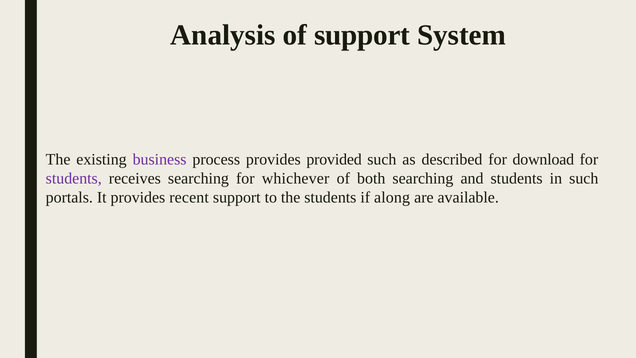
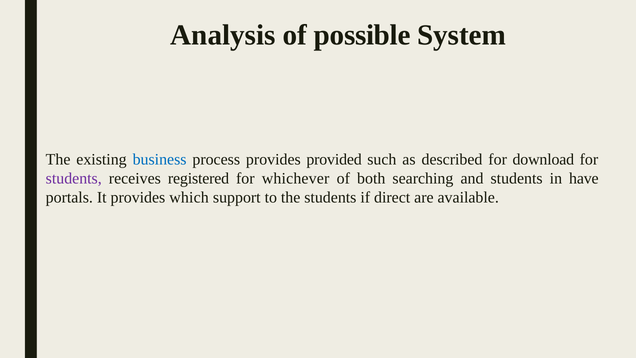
of support: support -> possible (362, 35)
business colour: purple -> blue (160, 159)
receives searching: searching -> registered (199, 178)
in such: such -> have (584, 178)
recent: recent -> which (189, 197)
along: along -> direct (392, 197)
